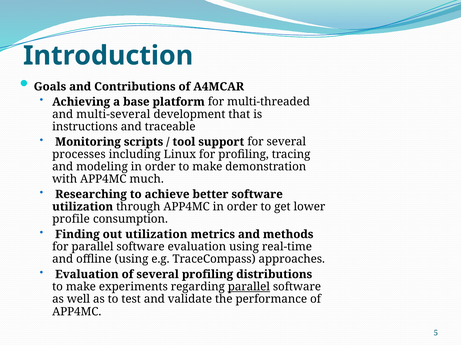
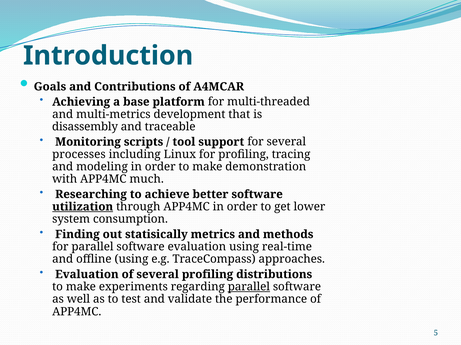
multi-several: multi-several -> multi-metrics (113, 114)
instructions: instructions -> disassembly (85, 127)
utilization underline: none -> present (83, 207)
profile: profile -> system (71, 220)
out utilization: utilization -> statisically (156, 235)
